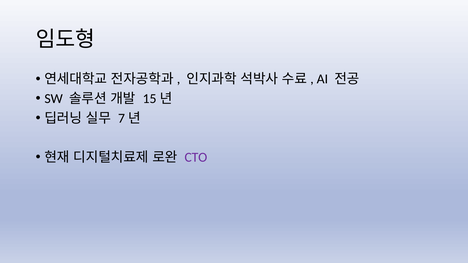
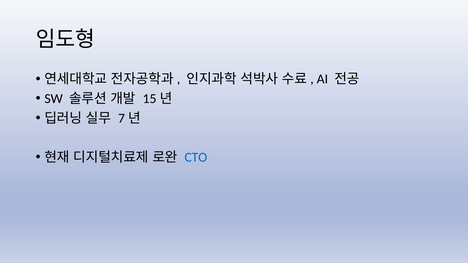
CTO colour: purple -> blue (196, 157)
